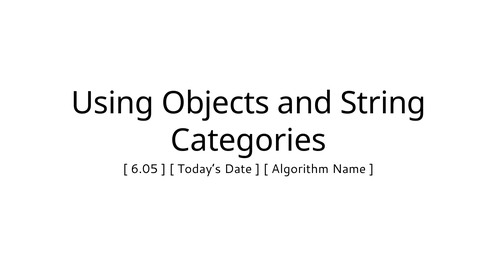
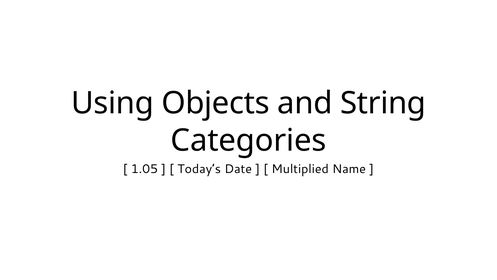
6.05: 6.05 -> 1.05 (144, 169)
Algorithm: Algorithm -> Multiplied (300, 169)
